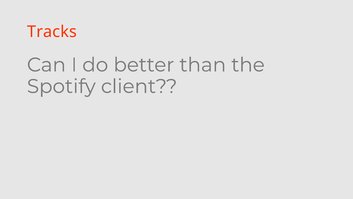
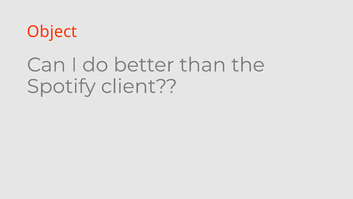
Tracks: Tracks -> Object (52, 32)
